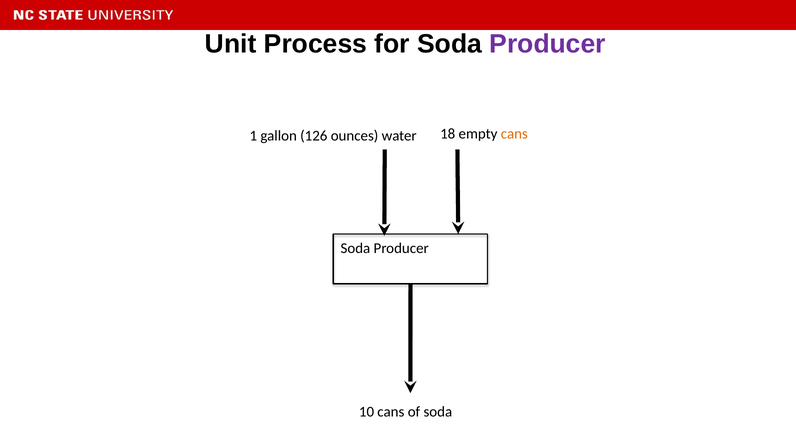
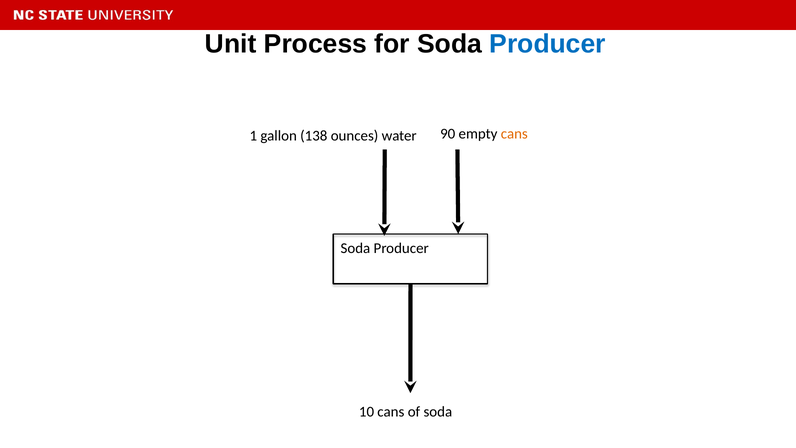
Producer colour: purple -> blue (548, 44)
126: 126 -> 138 (314, 136)
18: 18 -> 90 (448, 134)
